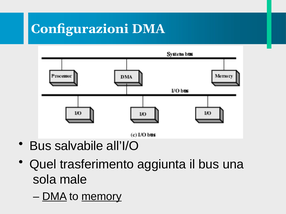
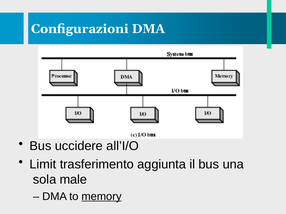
salvabile: salvabile -> uccidere (79, 146)
Quel: Quel -> Limit (43, 165)
DMA underline: present -> none (55, 197)
